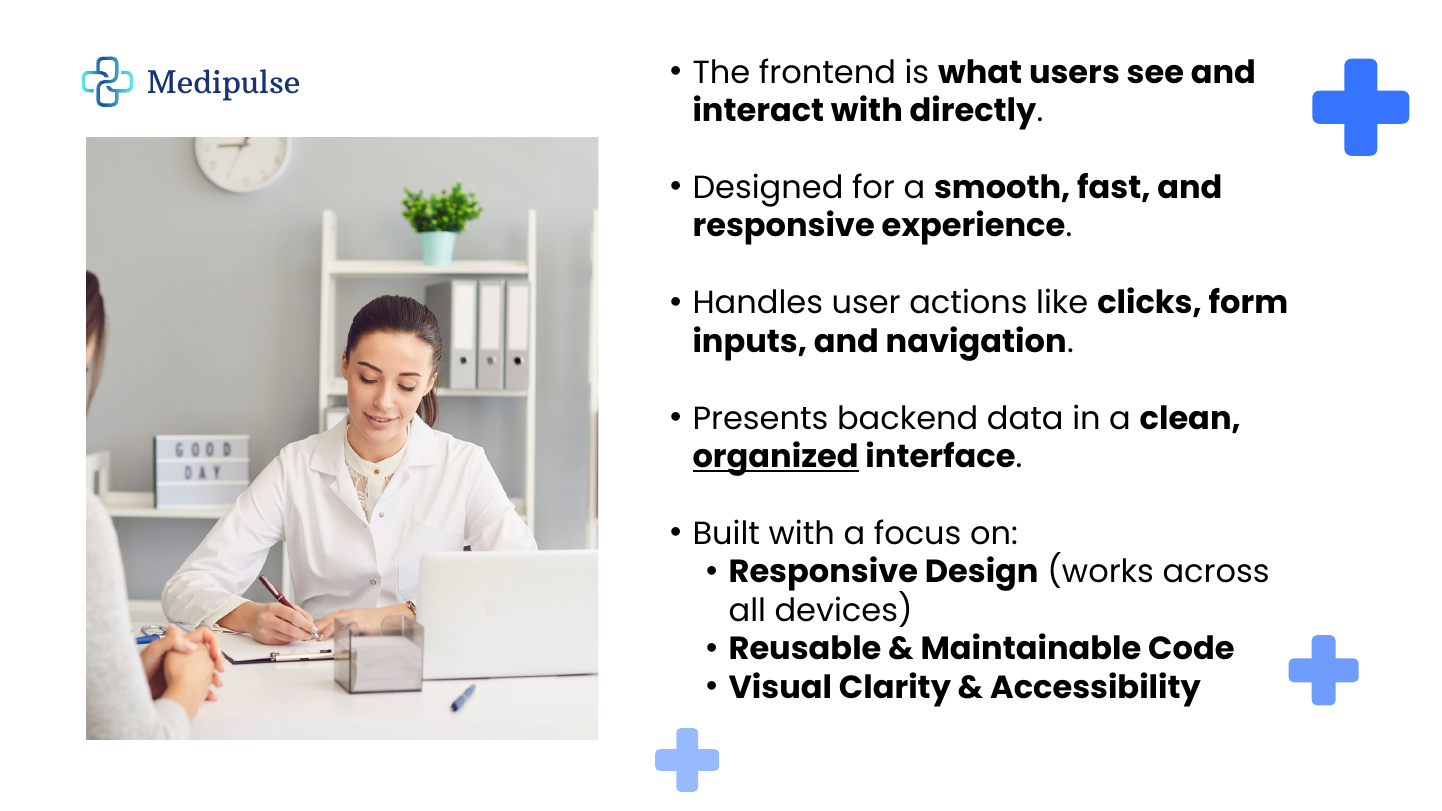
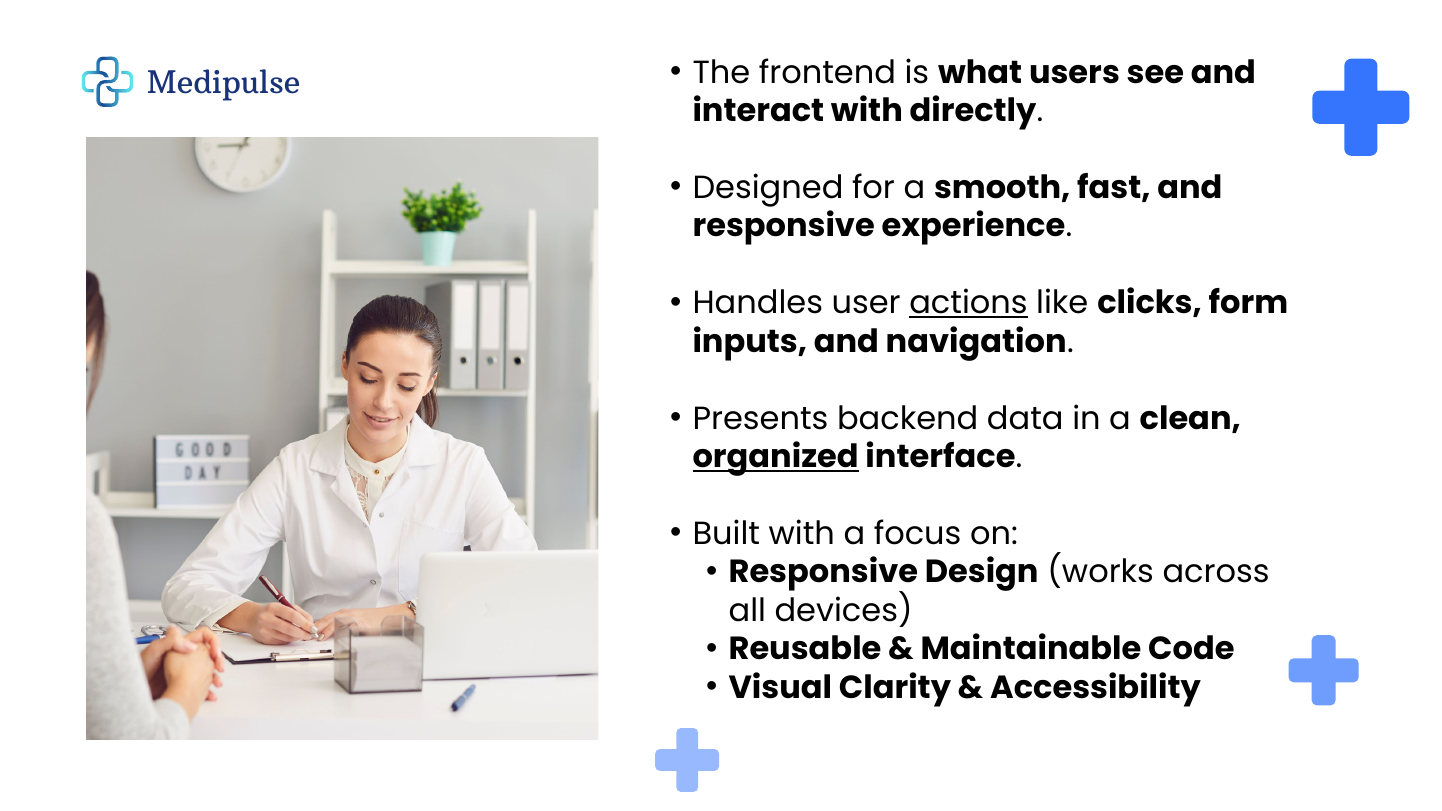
actions underline: none -> present (968, 303)
